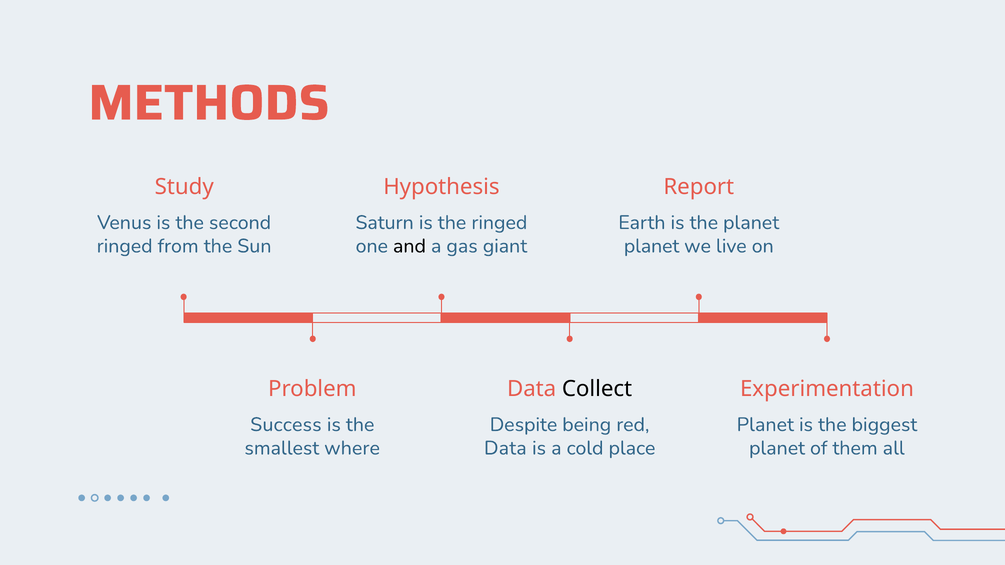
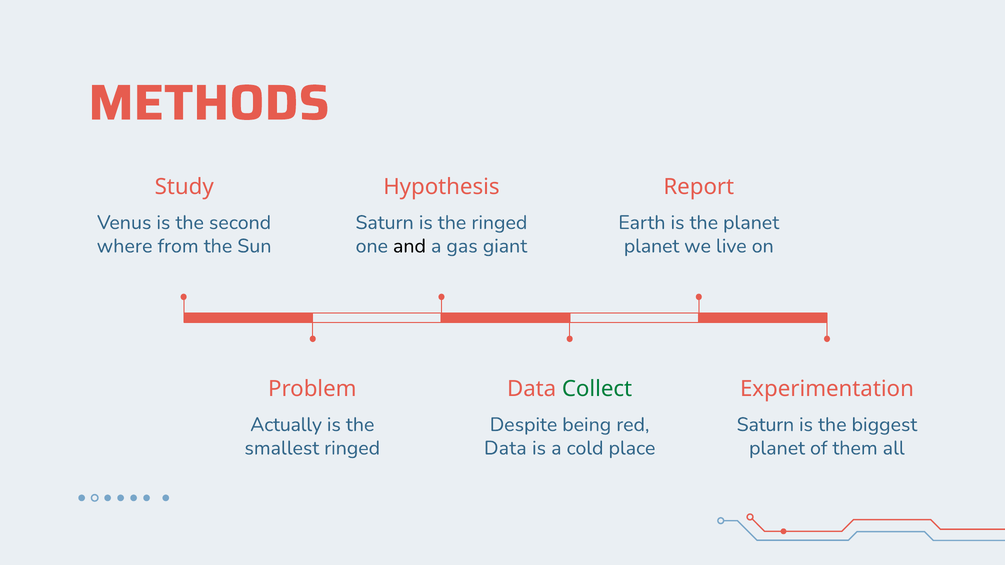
ringed: ringed -> where (125, 246)
Collect colour: black -> green (597, 389)
Success: Success -> Actually (286, 425)
Planet: Planet -> Saturn (765, 425)
smallest where: where -> ringed (352, 448)
